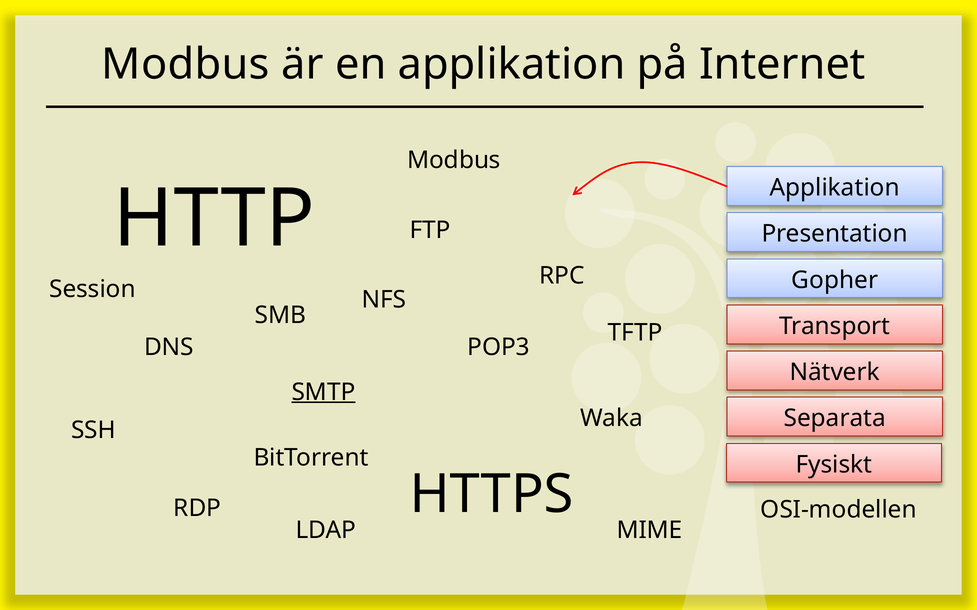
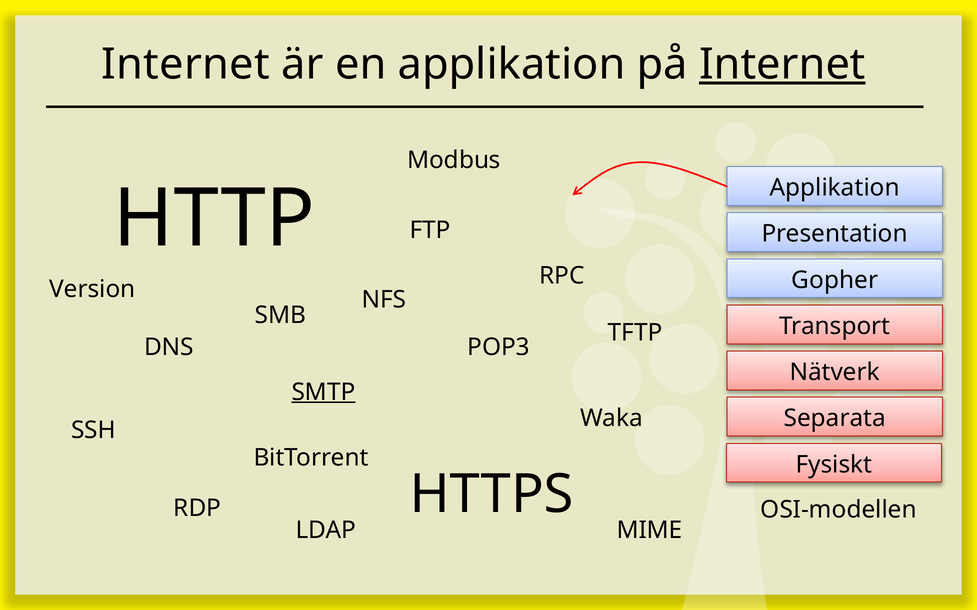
Modbus: Modbus -> Internet (186, 64)
Internet underline: none -> present (782, 64)
Session: Session -> Version (92, 290)
